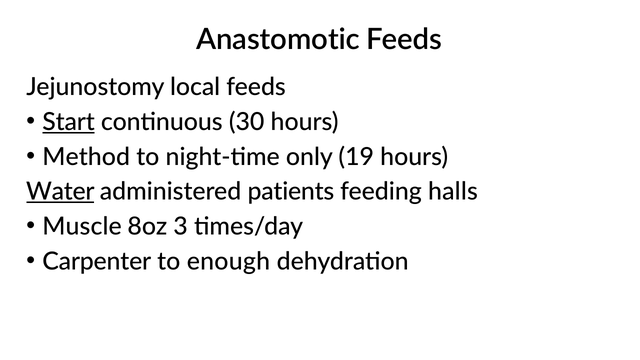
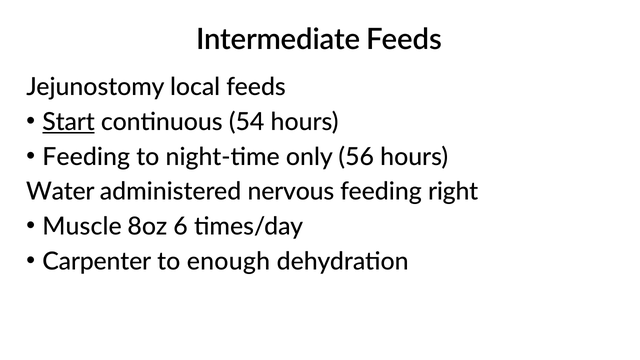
Anastomotic: Anastomotic -> Intermediate (278, 40)
30: 30 -> 54 (247, 122)
Method: Method -> Feeding (86, 157)
19: 19 -> 56 (356, 157)
Water underline: present -> none (60, 192)
patients: patients -> nervous (291, 192)
halls: halls -> right (453, 192)
3: 3 -> 6 (181, 227)
